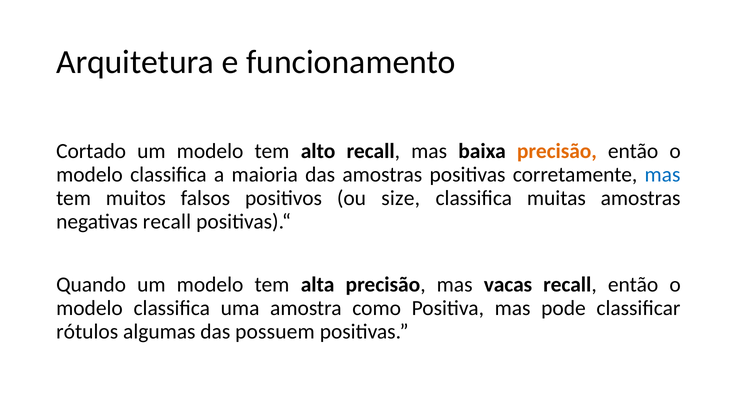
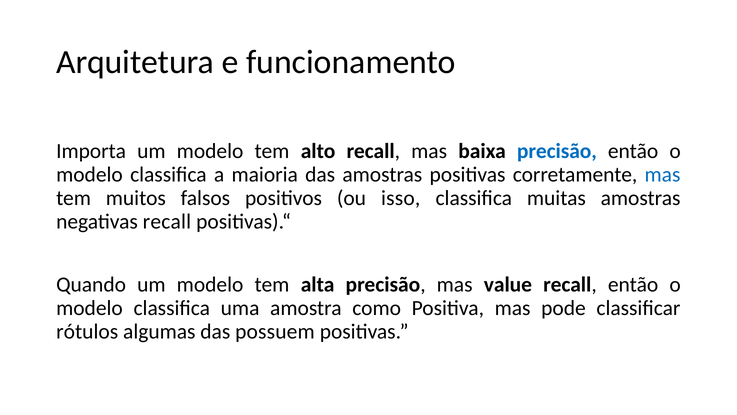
Cortado: Cortado -> Importa (91, 151)
precisão colour: orange -> blue (557, 151)
size: size -> isso (401, 198)
vacas: vacas -> value (508, 284)
